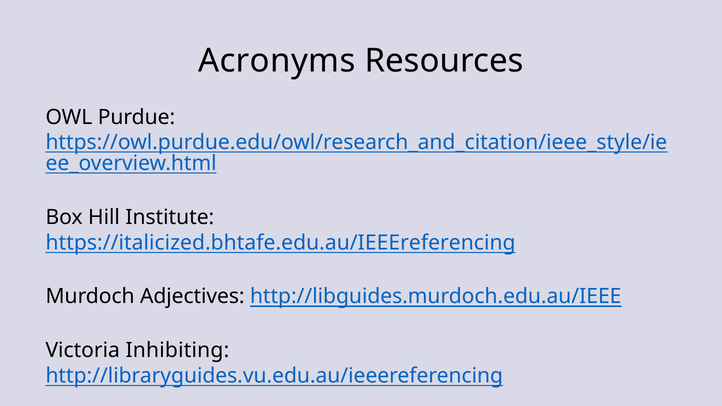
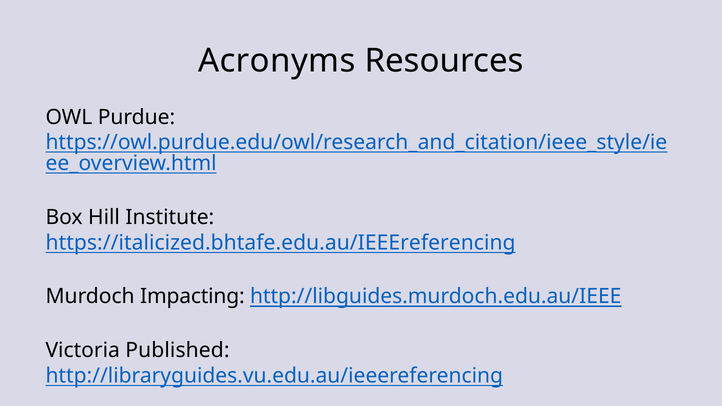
Adjectives: Adjectives -> Impacting (192, 297)
Inhibiting: Inhibiting -> Published (177, 351)
